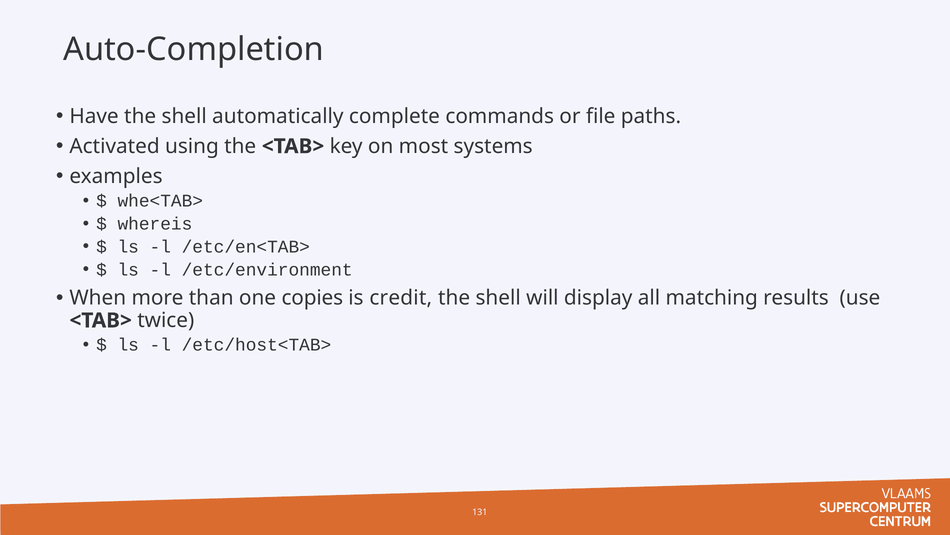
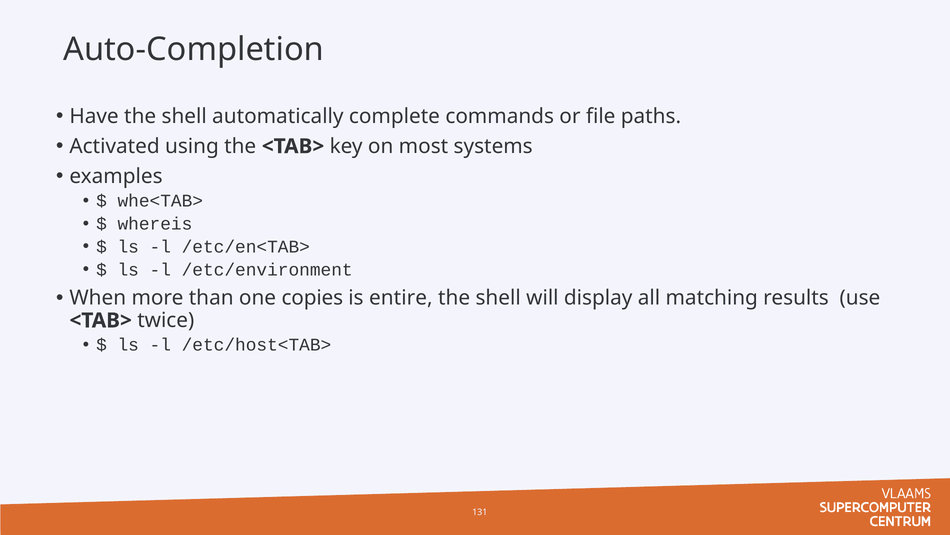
credit: credit -> entire (401, 298)
